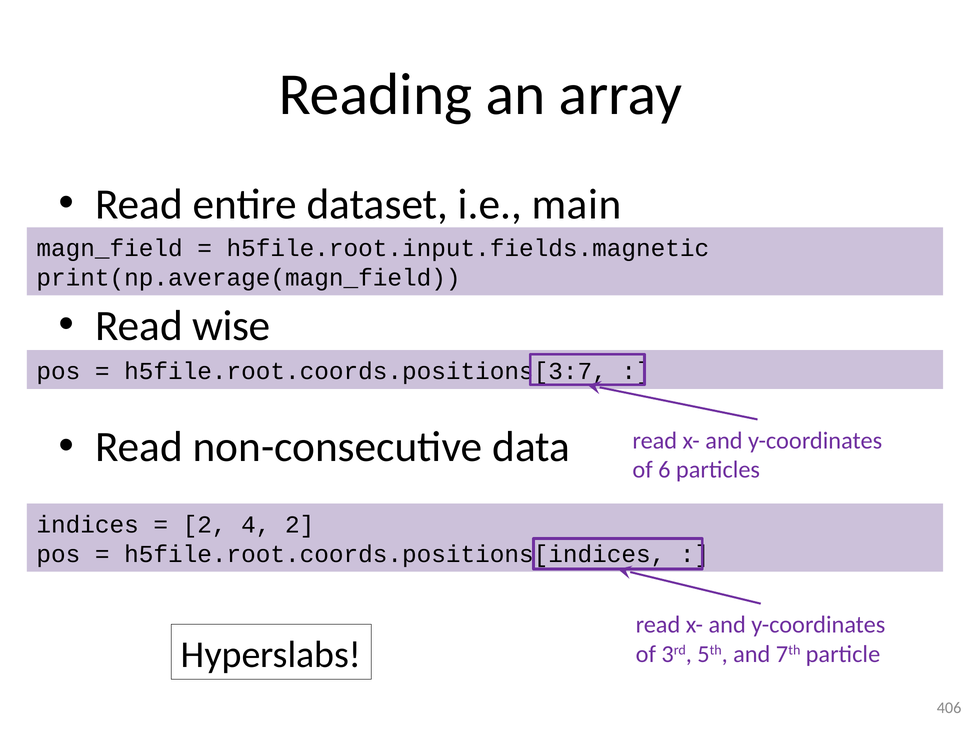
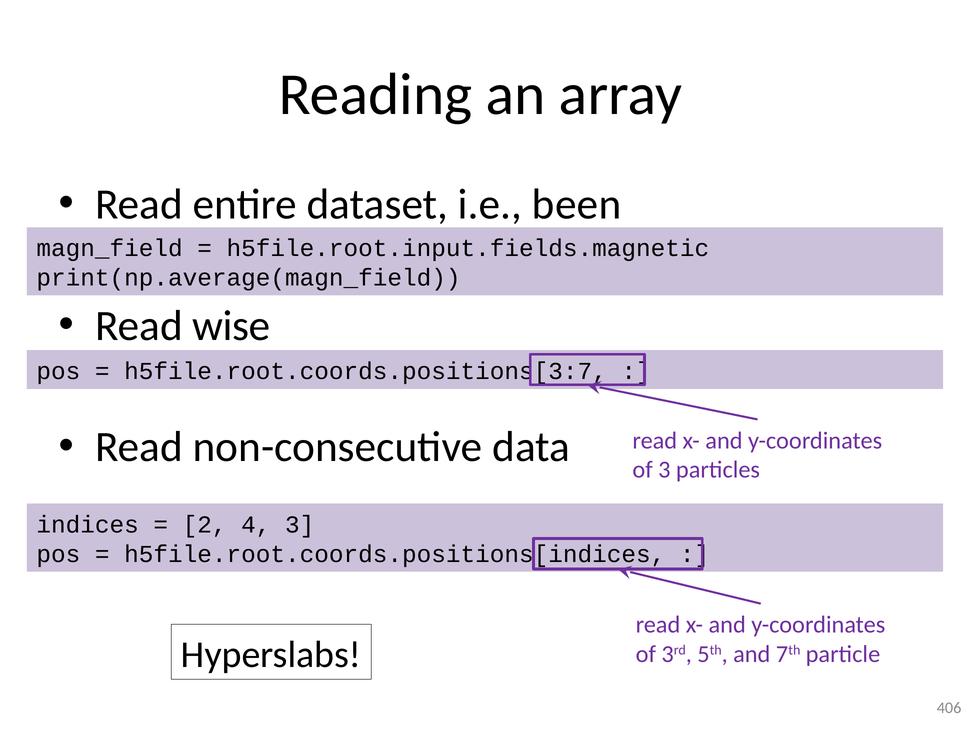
main: main -> been (577, 205)
of 6: 6 -> 3 (664, 470)
4 2: 2 -> 3 (300, 525)
